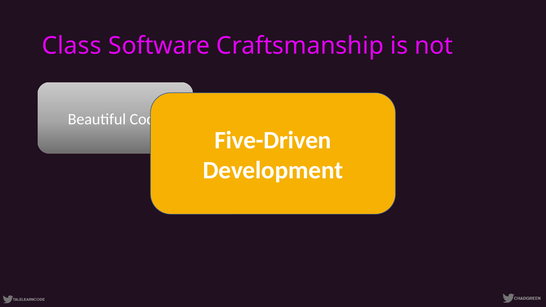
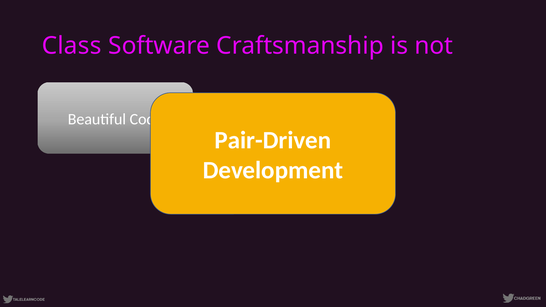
Five-Driven: Five-Driven -> Pair-Driven (273, 140)
